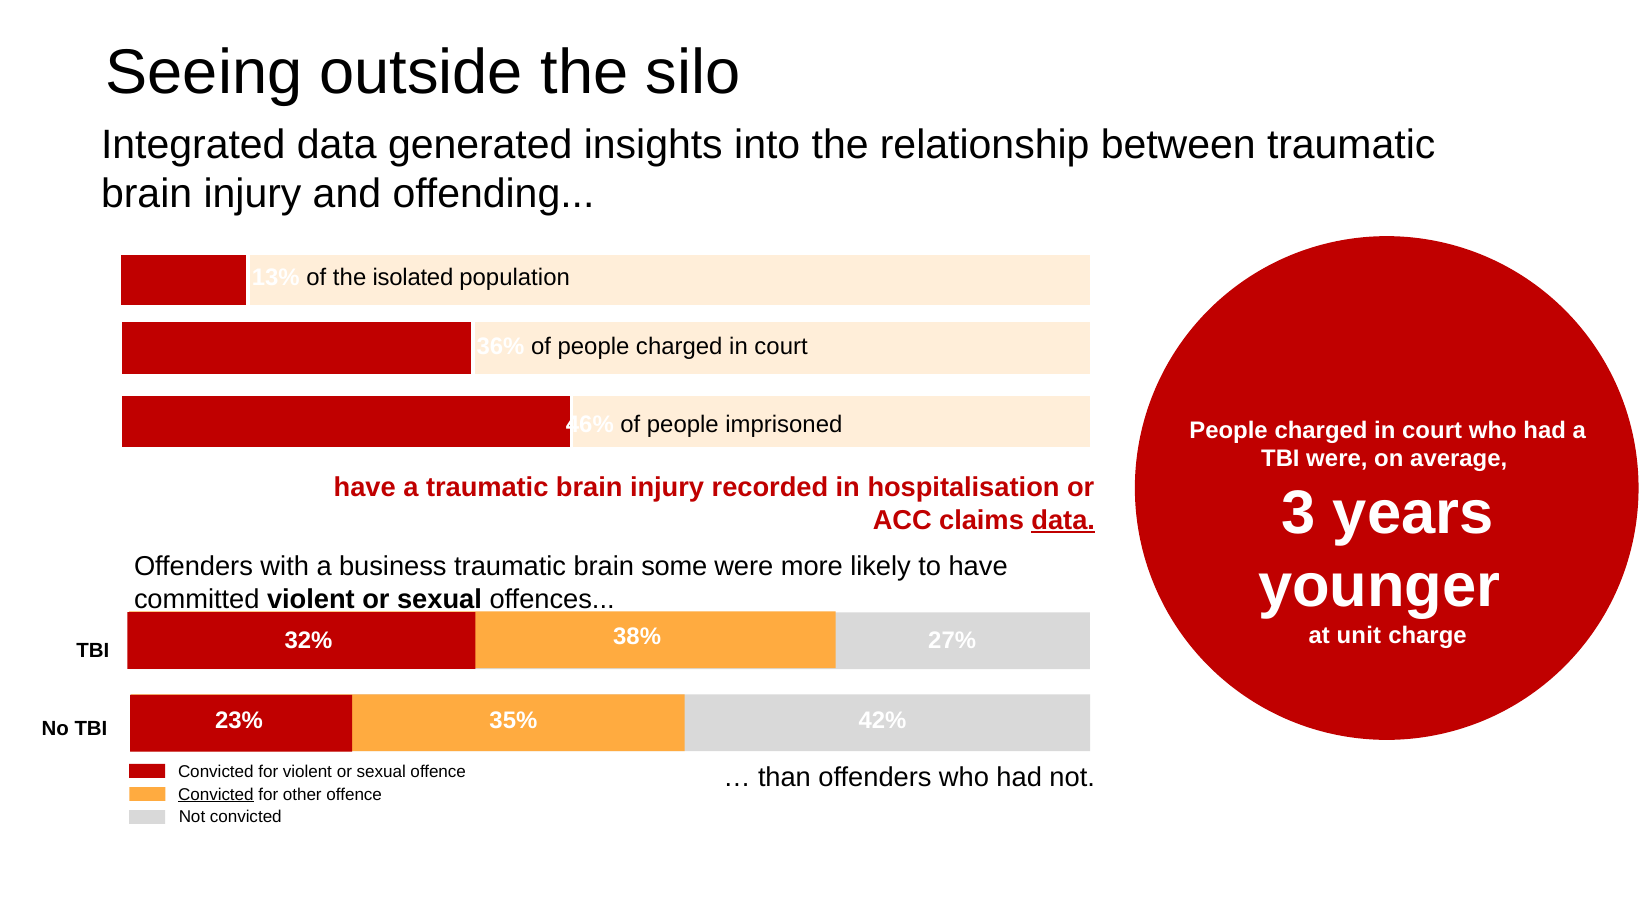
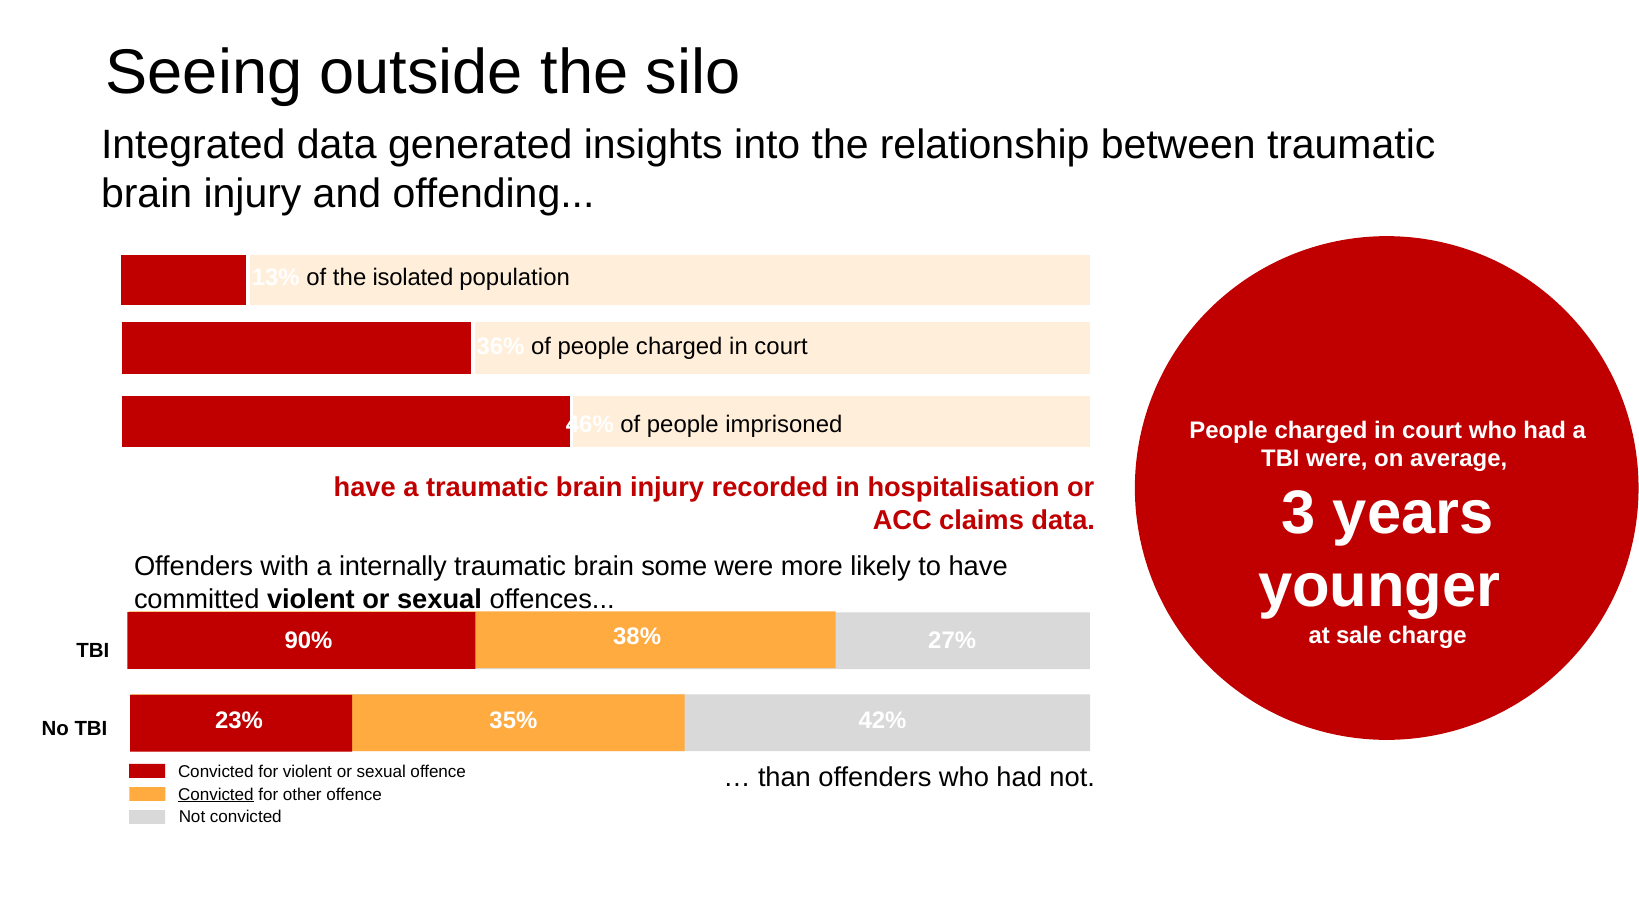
data underline: present -> none (1063, 520)
business: business -> internally (393, 567)
unit: unit -> sale (1359, 635)
32%: 32% -> 90% (309, 641)
